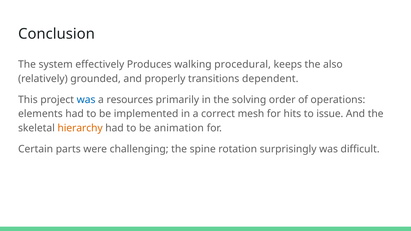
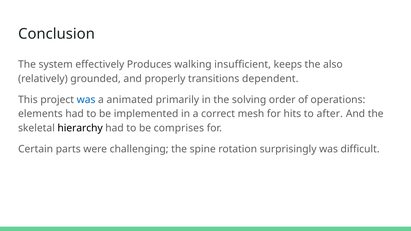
procedural: procedural -> insufficient (243, 65)
resources: resources -> animated (130, 100)
issue: issue -> after (330, 114)
hierarchy colour: orange -> black (80, 128)
animation: animation -> comprises (179, 128)
